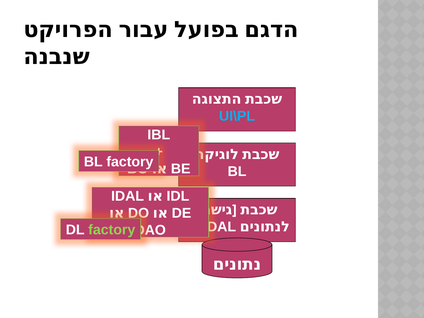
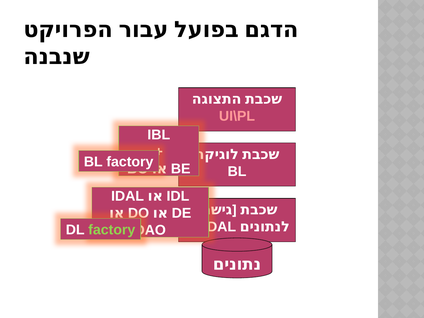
UI\PL colour: light blue -> pink (237, 116)
